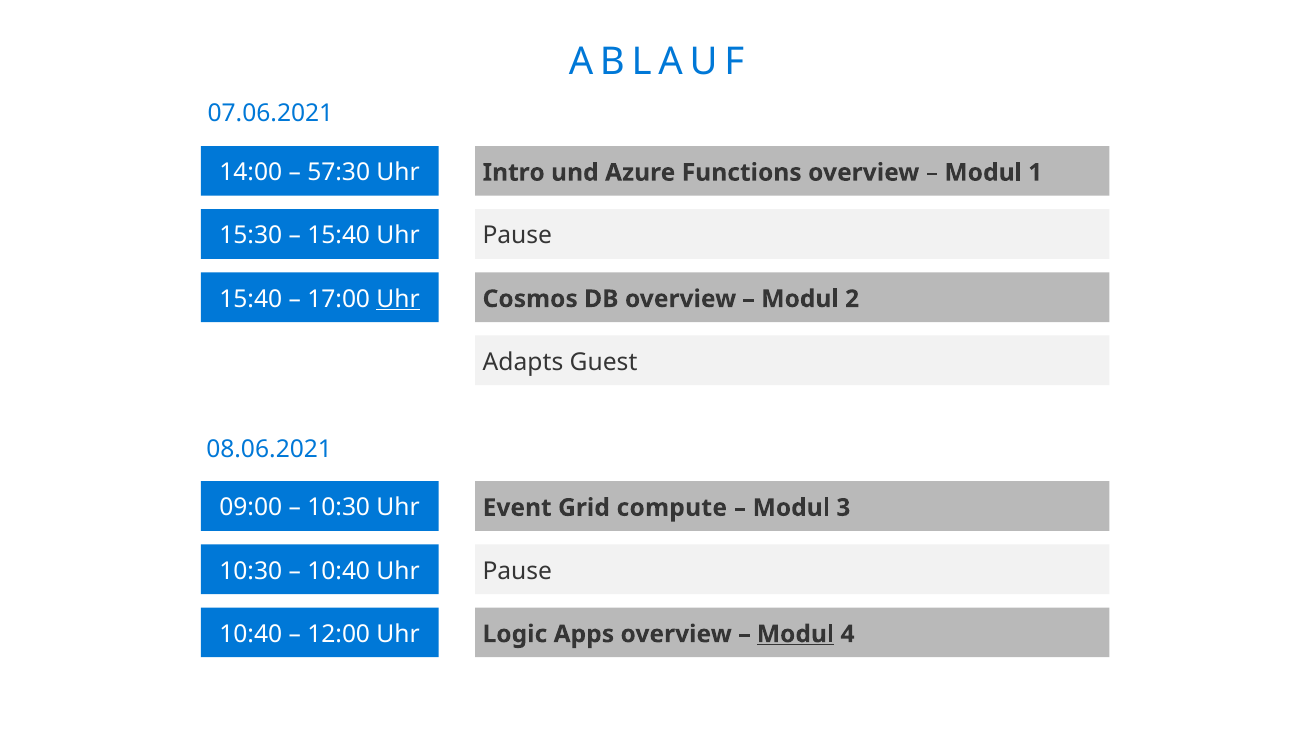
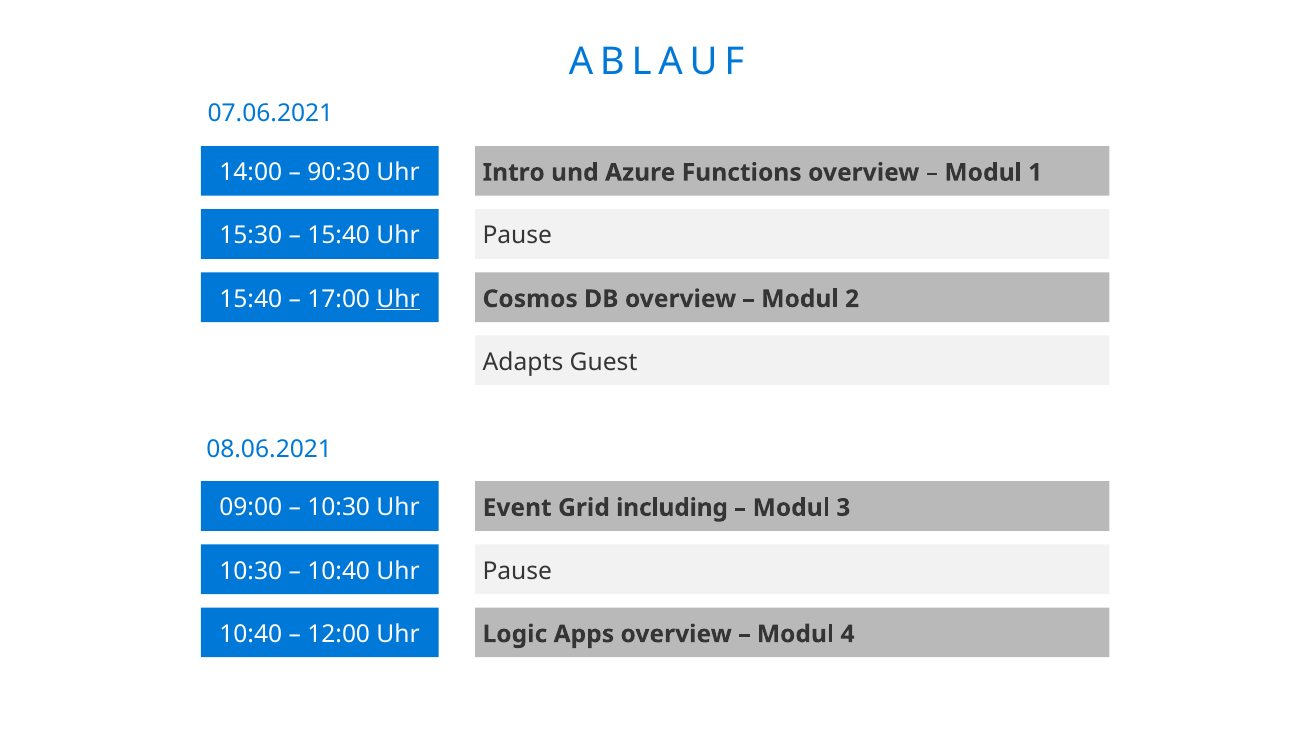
57:30: 57:30 -> 90:30 (339, 173)
compute: compute -> including (672, 508)
Modul underline: present -> none (796, 635)
